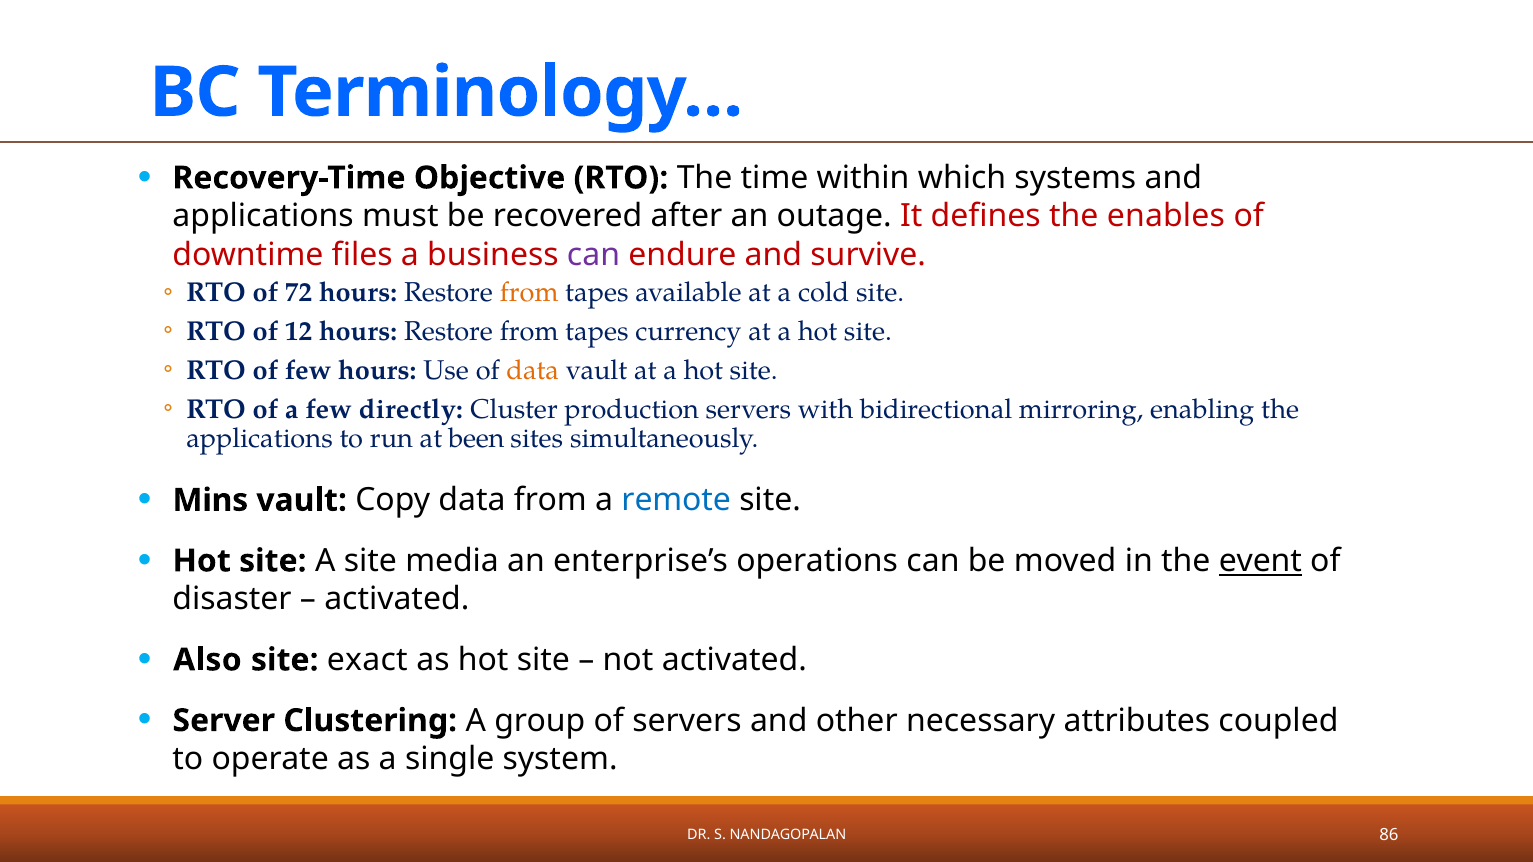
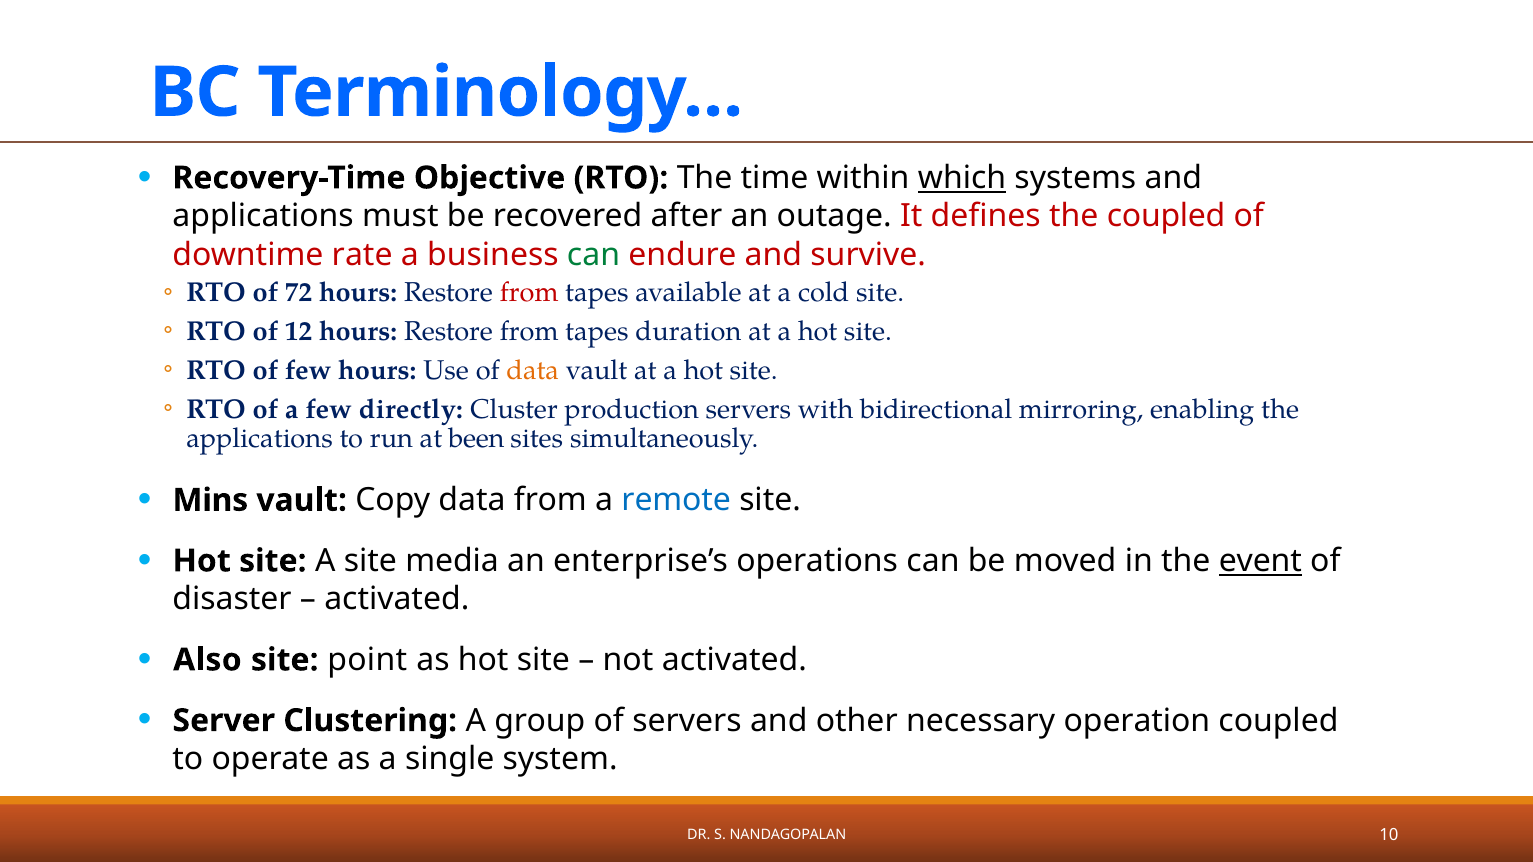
which underline: none -> present (962, 178)
the enables: enables -> coupled (1166, 216)
files: files -> rate (362, 255)
can colour: purple -> green (593, 255)
from colour: orange -> red (529, 293)
currency: currency -> duration (688, 331)
exact: exact -> point (367, 660)
attributes: attributes -> operation (1137, 721)
86: 86 -> 10 (1389, 835)
